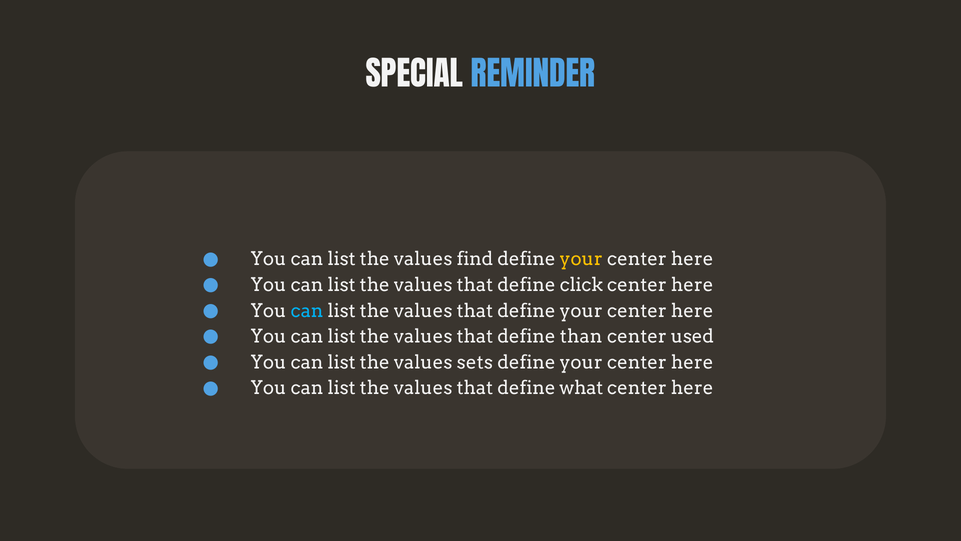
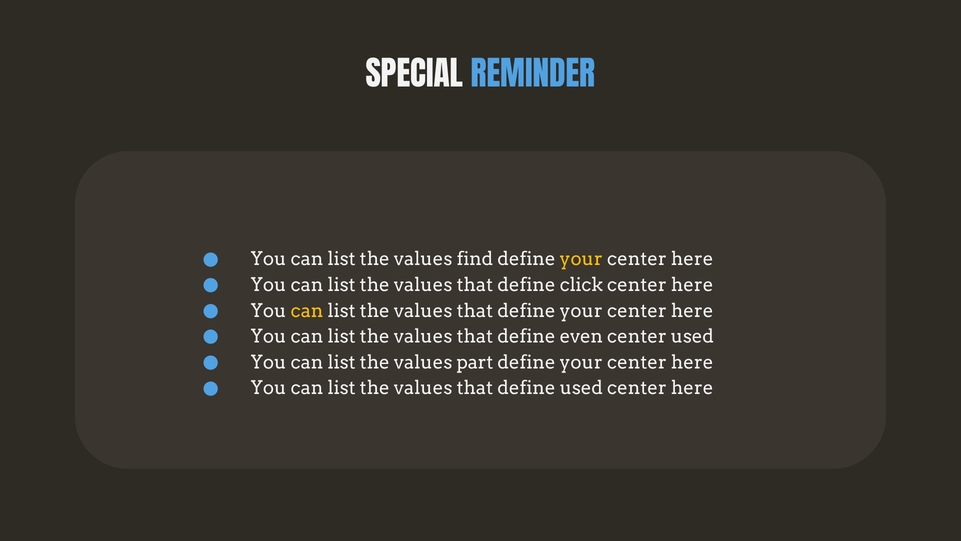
can colour: light blue -> yellow (307, 311)
than: than -> even (581, 336)
sets: sets -> part (475, 362)
define what: what -> used (581, 388)
